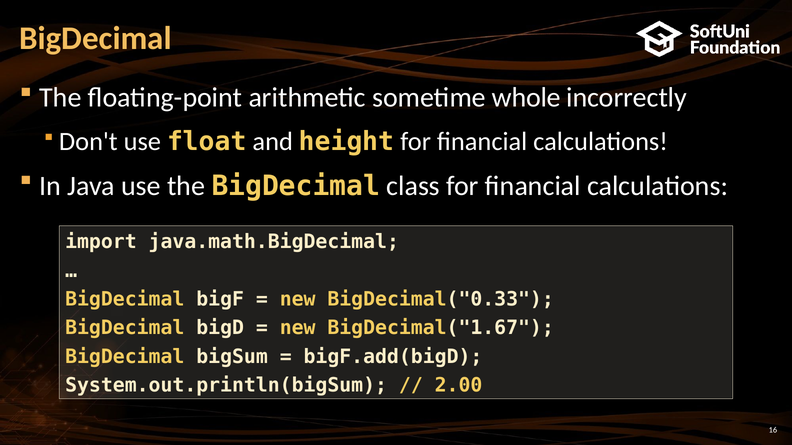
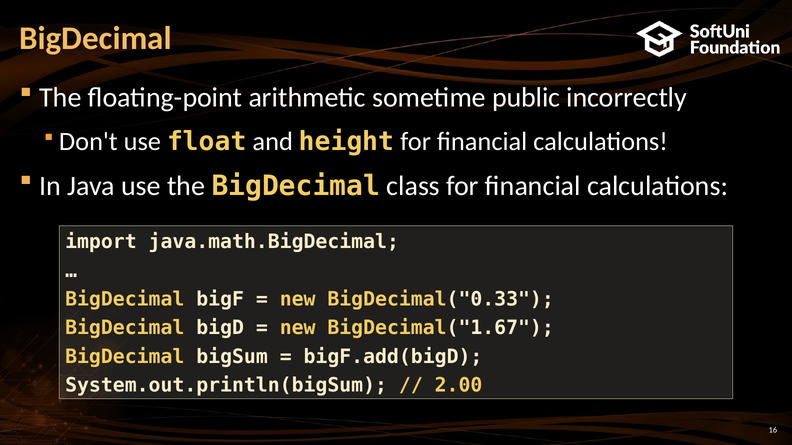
whole: whole -> public (526, 98)
